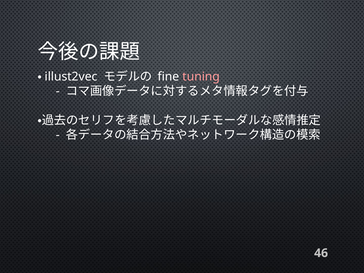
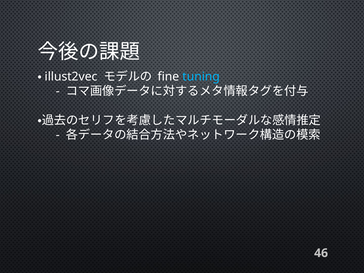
tuning colour: pink -> light blue (201, 77)
